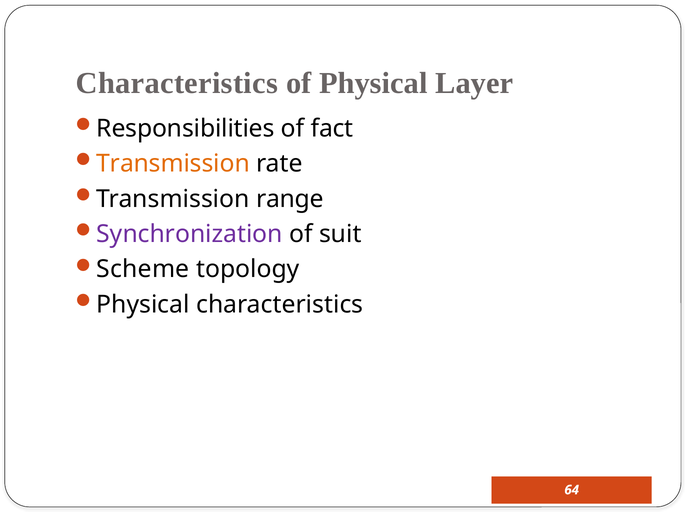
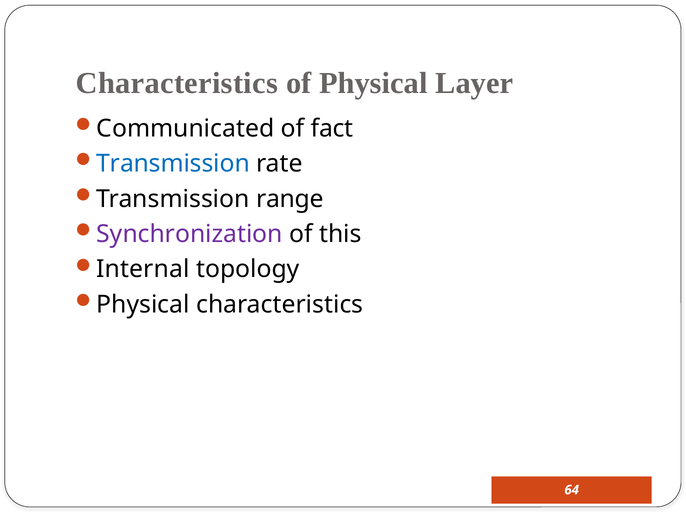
Responsibilities: Responsibilities -> Communicated (185, 129)
Transmission colour: orange -> blue (173, 164)
suit: suit -> this (340, 234)
Scheme: Scheme -> Internal (143, 270)
